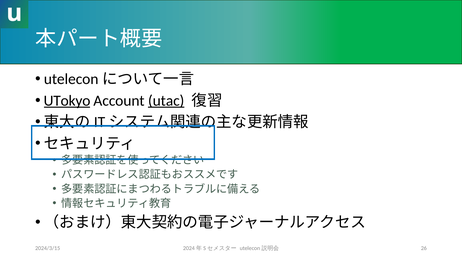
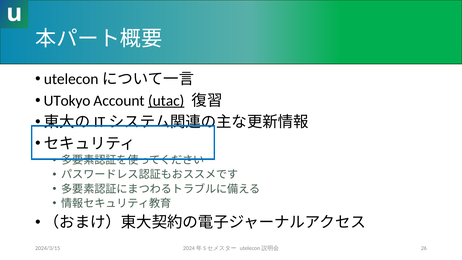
UTokyo underline: present -> none (67, 101)
